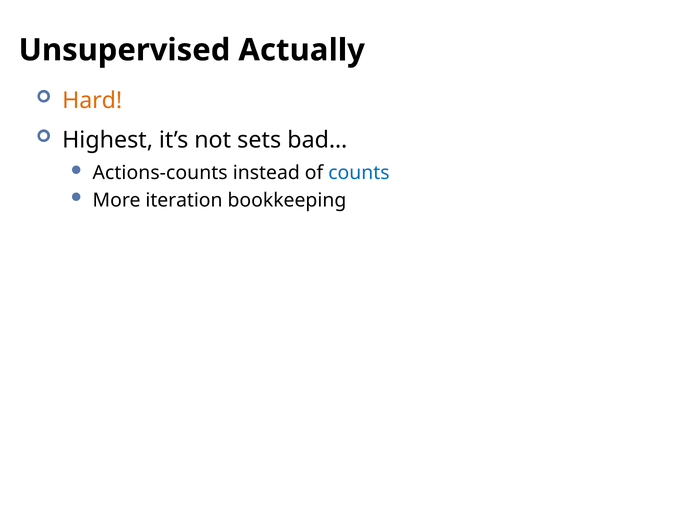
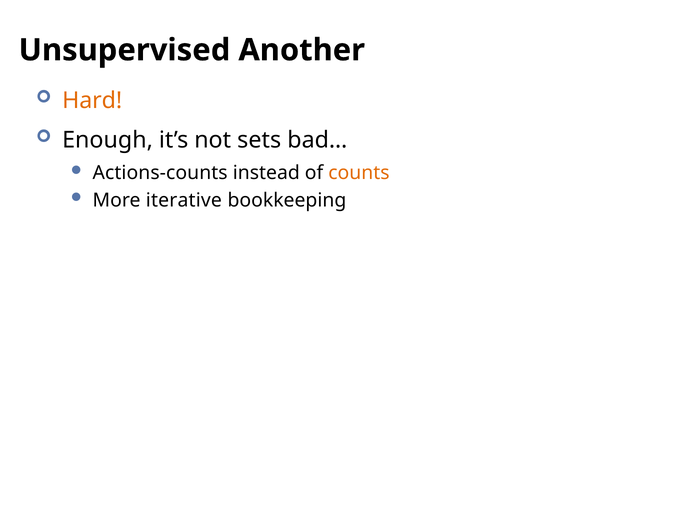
Actually: Actually -> Another (302, 50)
Highest: Highest -> Enough (108, 140)
counts colour: blue -> orange (359, 173)
iteration: iteration -> iterative (184, 200)
